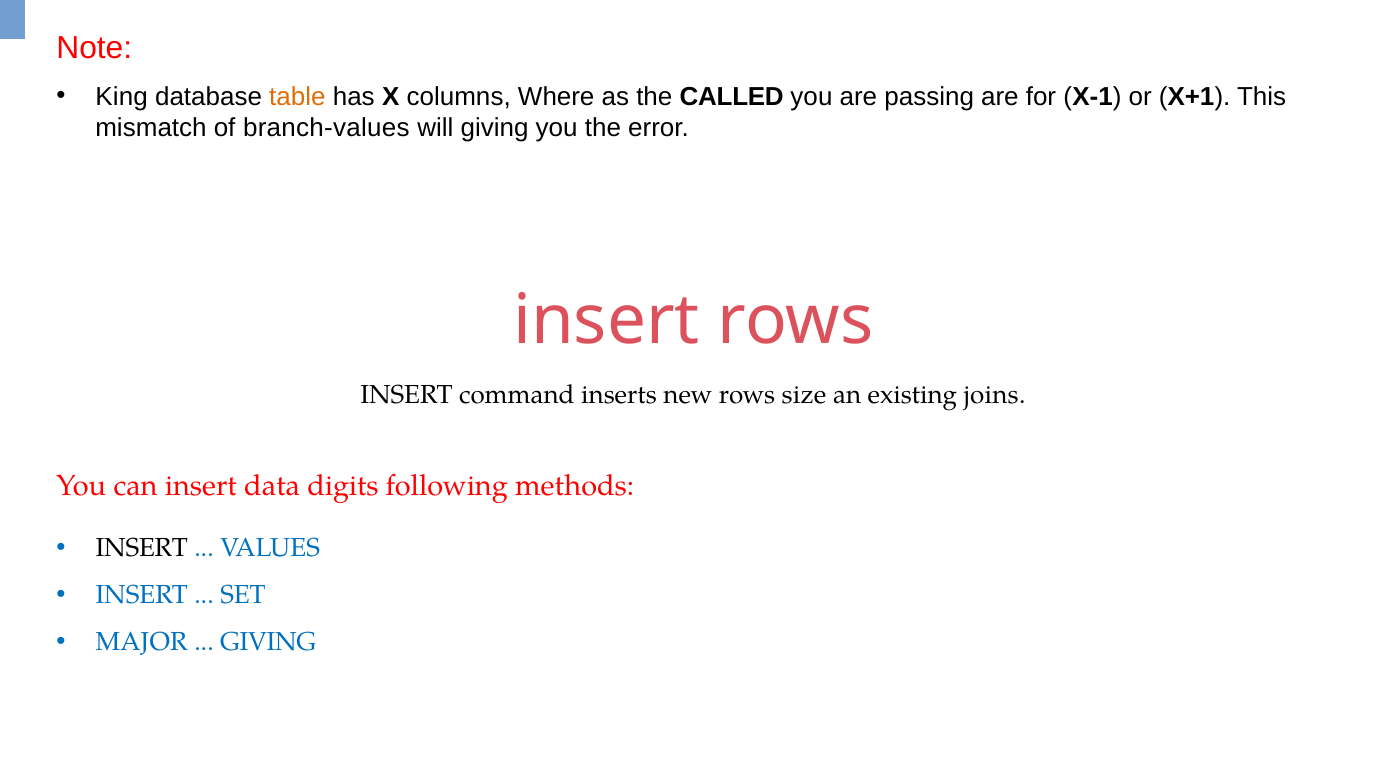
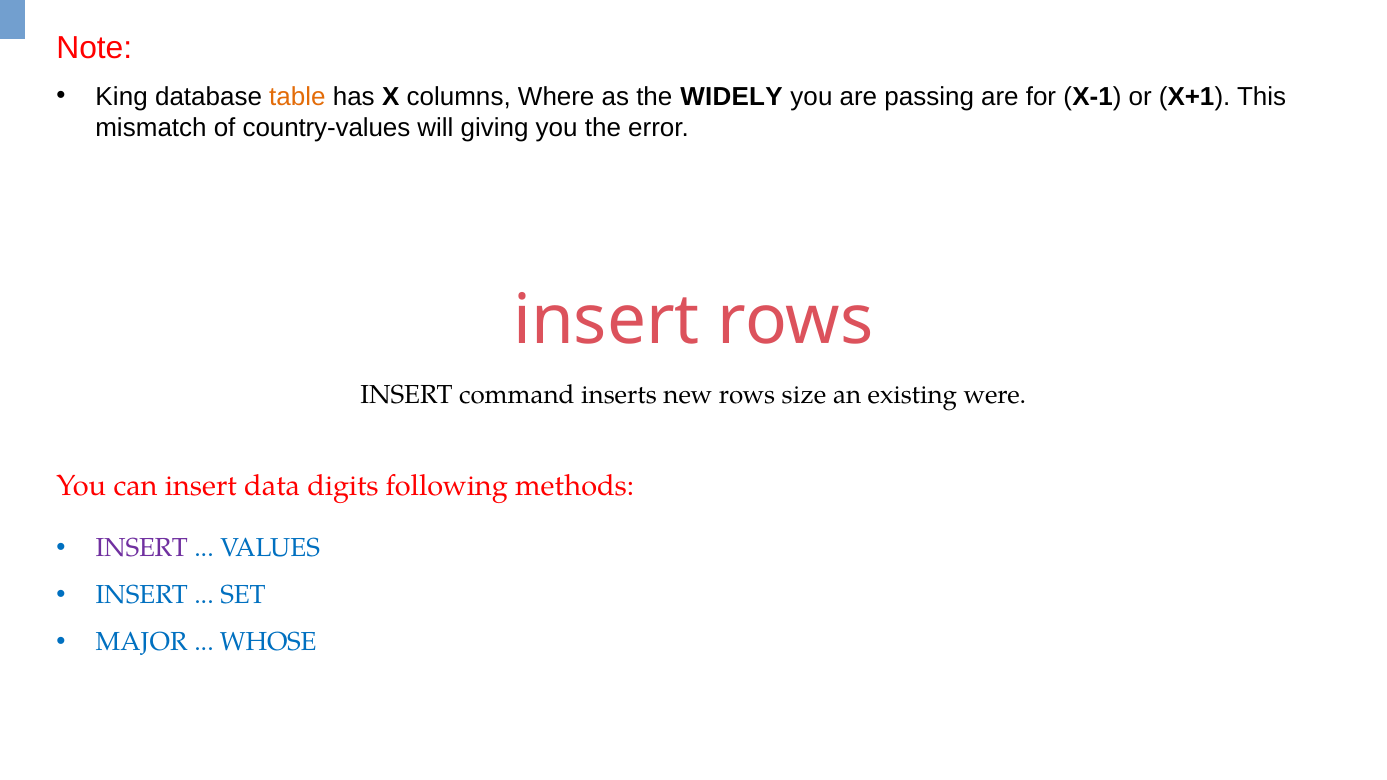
CALLED: CALLED -> WIDELY (731, 97)
branch-values: branch-values -> country-values (326, 128)
joins: joins -> were (995, 395)
INSERT colour: black -> purple (142, 548)
GIVING: GIVING -> WHOSE (268, 642)
